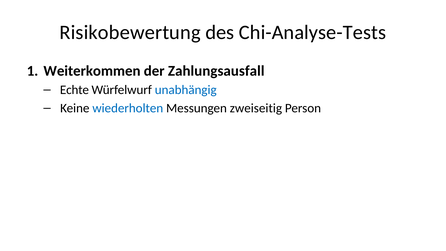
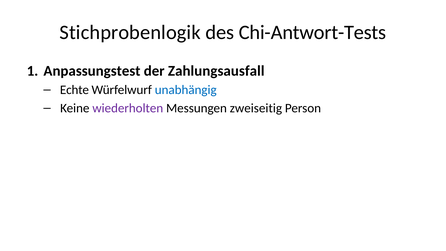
Risikobewertung: Risikobewertung -> Stichprobenlogik (130, 32)
Chi-Analyse-Tests: Chi-Analyse-Tests -> Chi-Antwort-Tests (313, 32)
Weiterkommen: Weiterkommen -> Anpassungstest (92, 71)
wiederholten colour: blue -> purple (128, 108)
